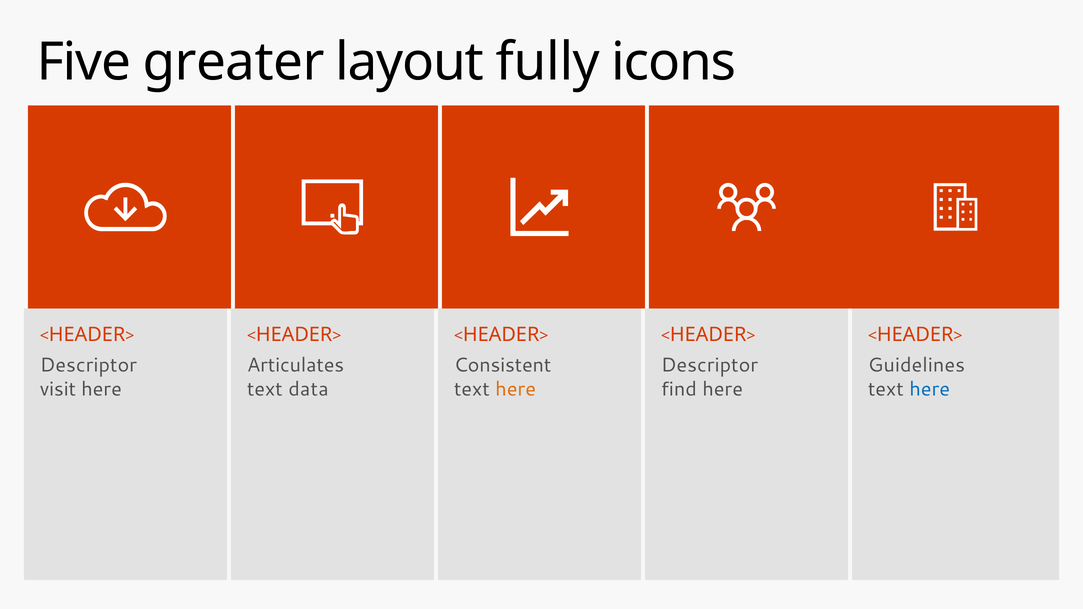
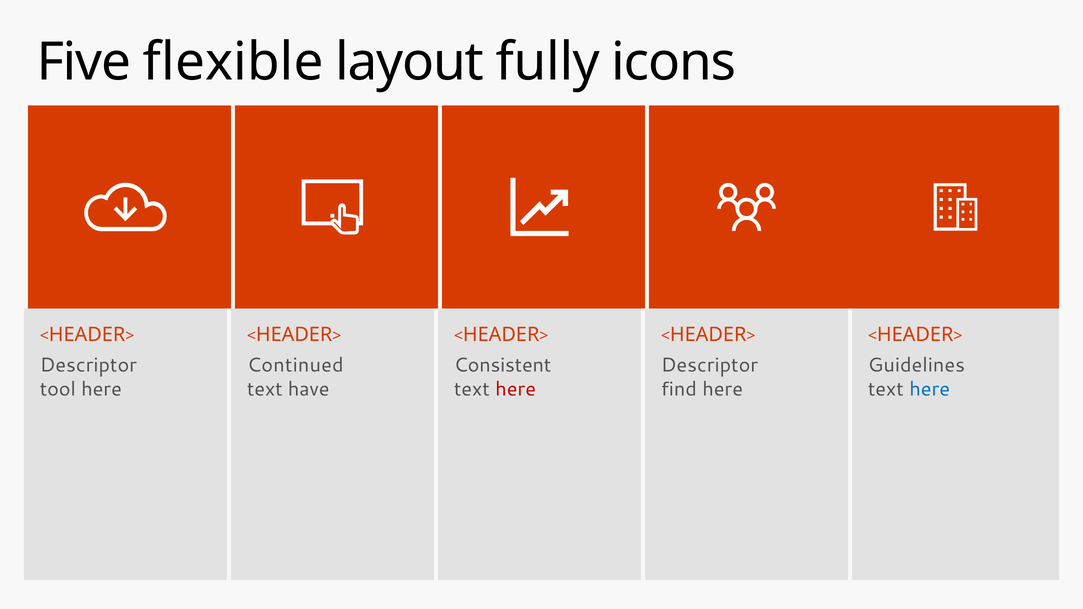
greater: greater -> flexible (233, 62)
Articulates: Articulates -> Continued (295, 365)
visit: visit -> tool (58, 389)
data: data -> have (309, 389)
here colour: orange -> red (516, 389)
